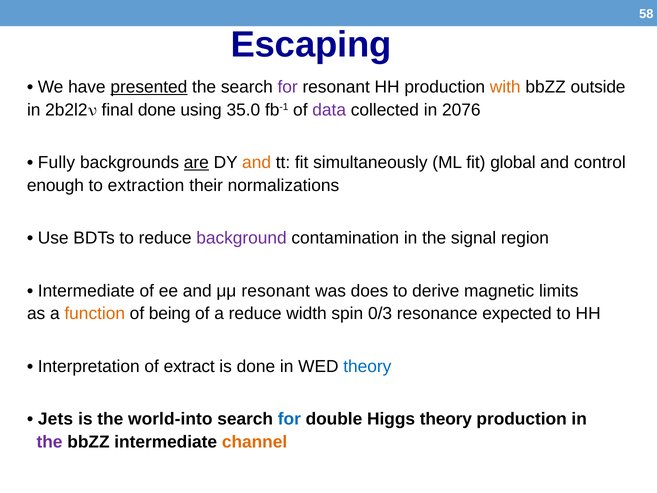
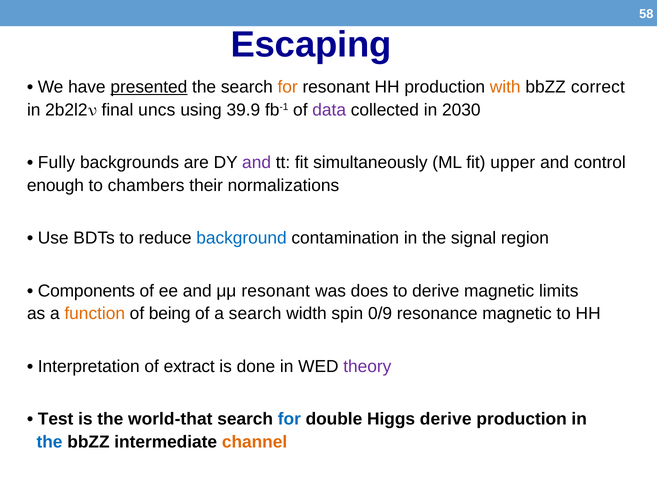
for colour: purple -> orange (288, 87)
outside: outside -> correct (598, 87)
final done: done -> uncs (157, 110)
35.0: 35.0 -> 39.9 (243, 110)
2076: 2076 -> 2030 (461, 110)
are underline: present -> none (196, 163)
and colour: orange -> purple (257, 163)
global: global -> upper (513, 163)
extraction: extraction -> chambers (146, 185)
background colour: purple -> blue (241, 238)
Intermediate: Intermediate -> Components (86, 291)
a reduce: reduce -> search (255, 314)
0/3: 0/3 -> 0/9 (380, 314)
resonance expected: expected -> magnetic (517, 314)
theory colour: blue -> purple (367, 366)
Jets: Jets -> Test (56, 419)
world-into: world-into -> world-that (170, 419)
Higgs theory: theory -> derive (446, 419)
the colour: purple -> blue (50, 442)
